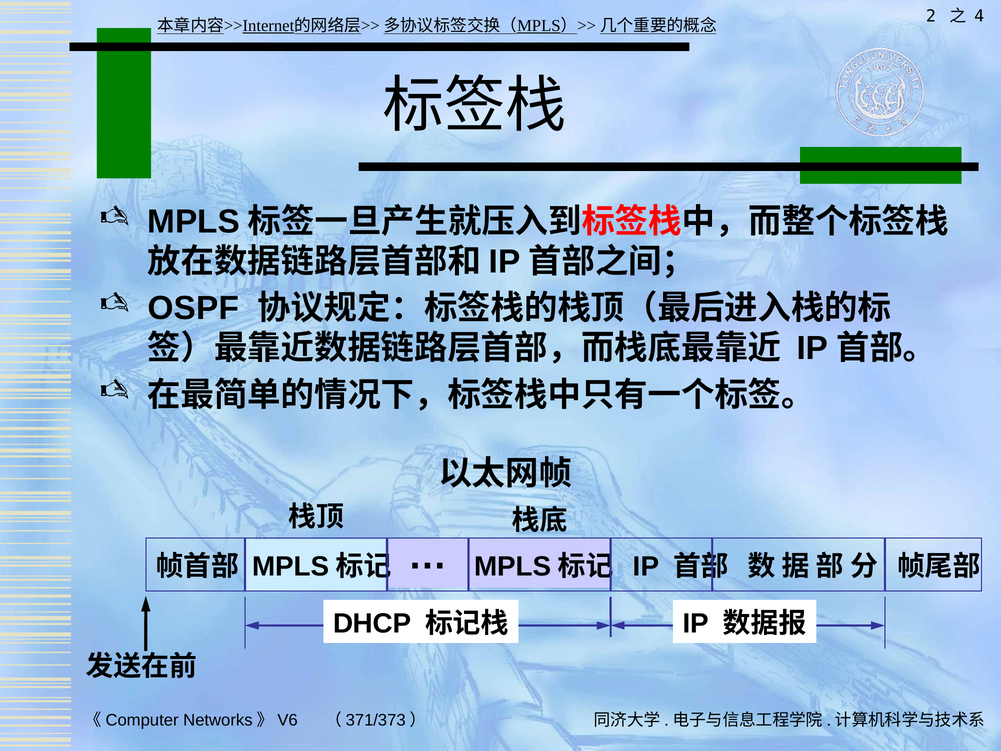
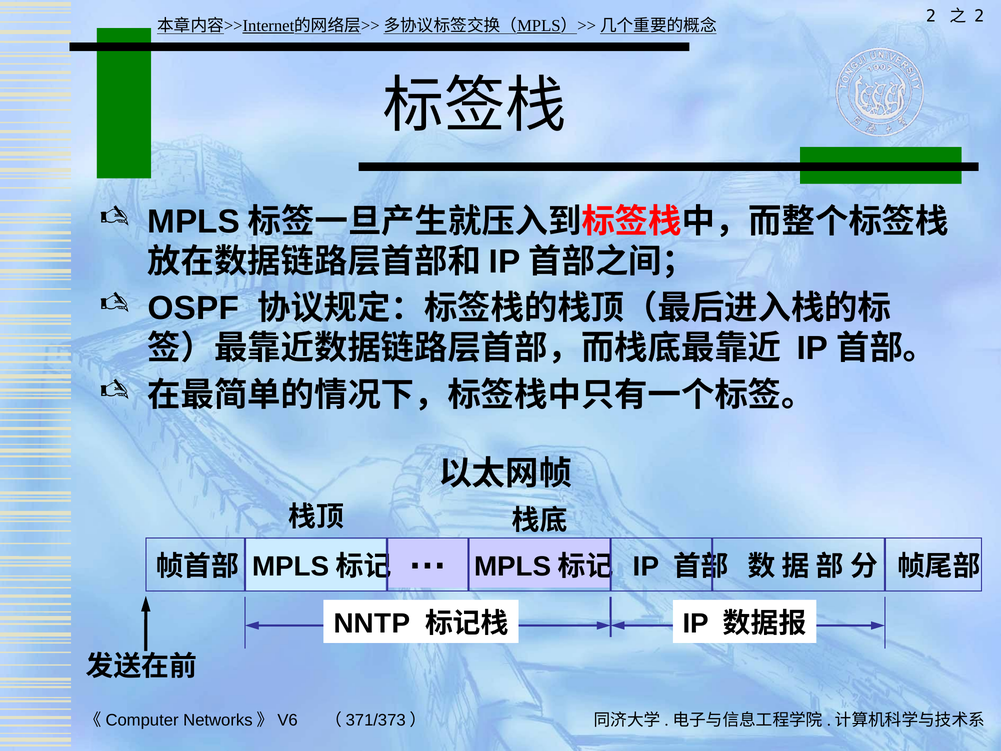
4: 4 -> 2 (979, 16)
DHCP: DHCP -> NNTP (372, 623)
